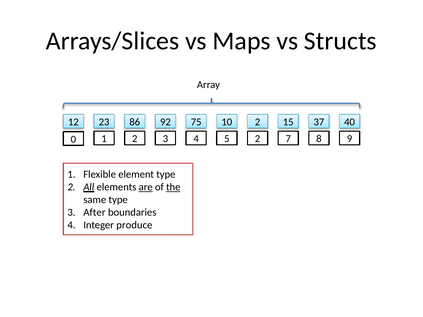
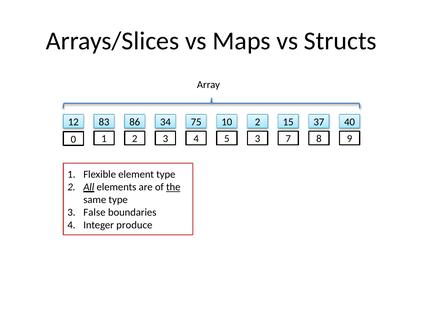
23: 23 -> 83 (104, 122)
92: 92 -> 34 (165, 122)
5 2: 2 -> 3 (258, 139)
are underline: present -> none (146, 187)
After: After -> False (94, 213)
